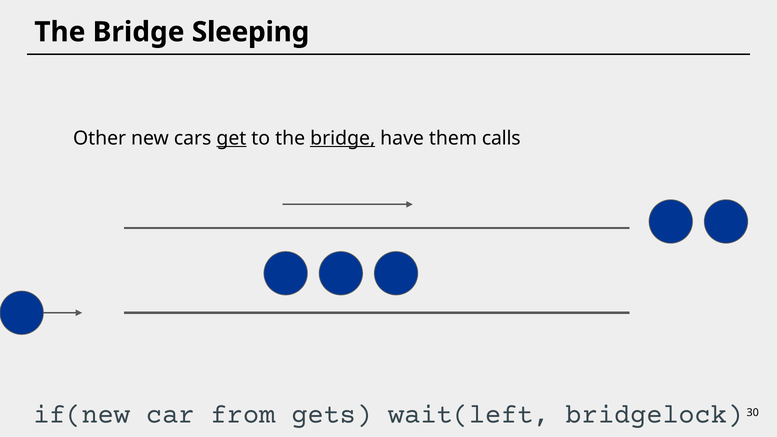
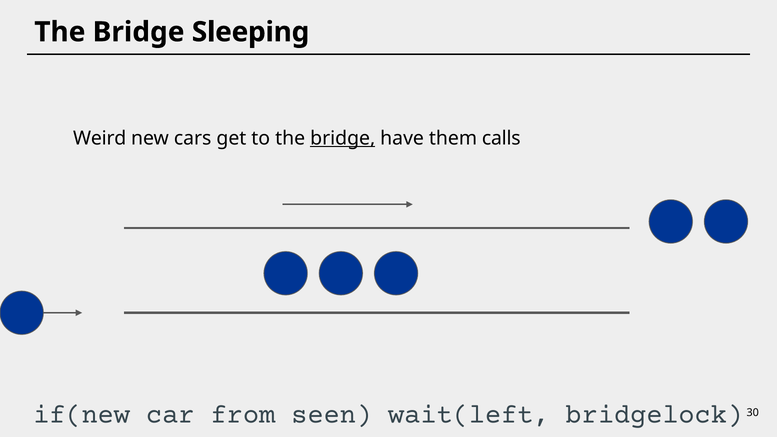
Other: Other -> Weird (100, 138)
get underline: present -> none (231, 138)
gets: gets -> seen (332, 414)
